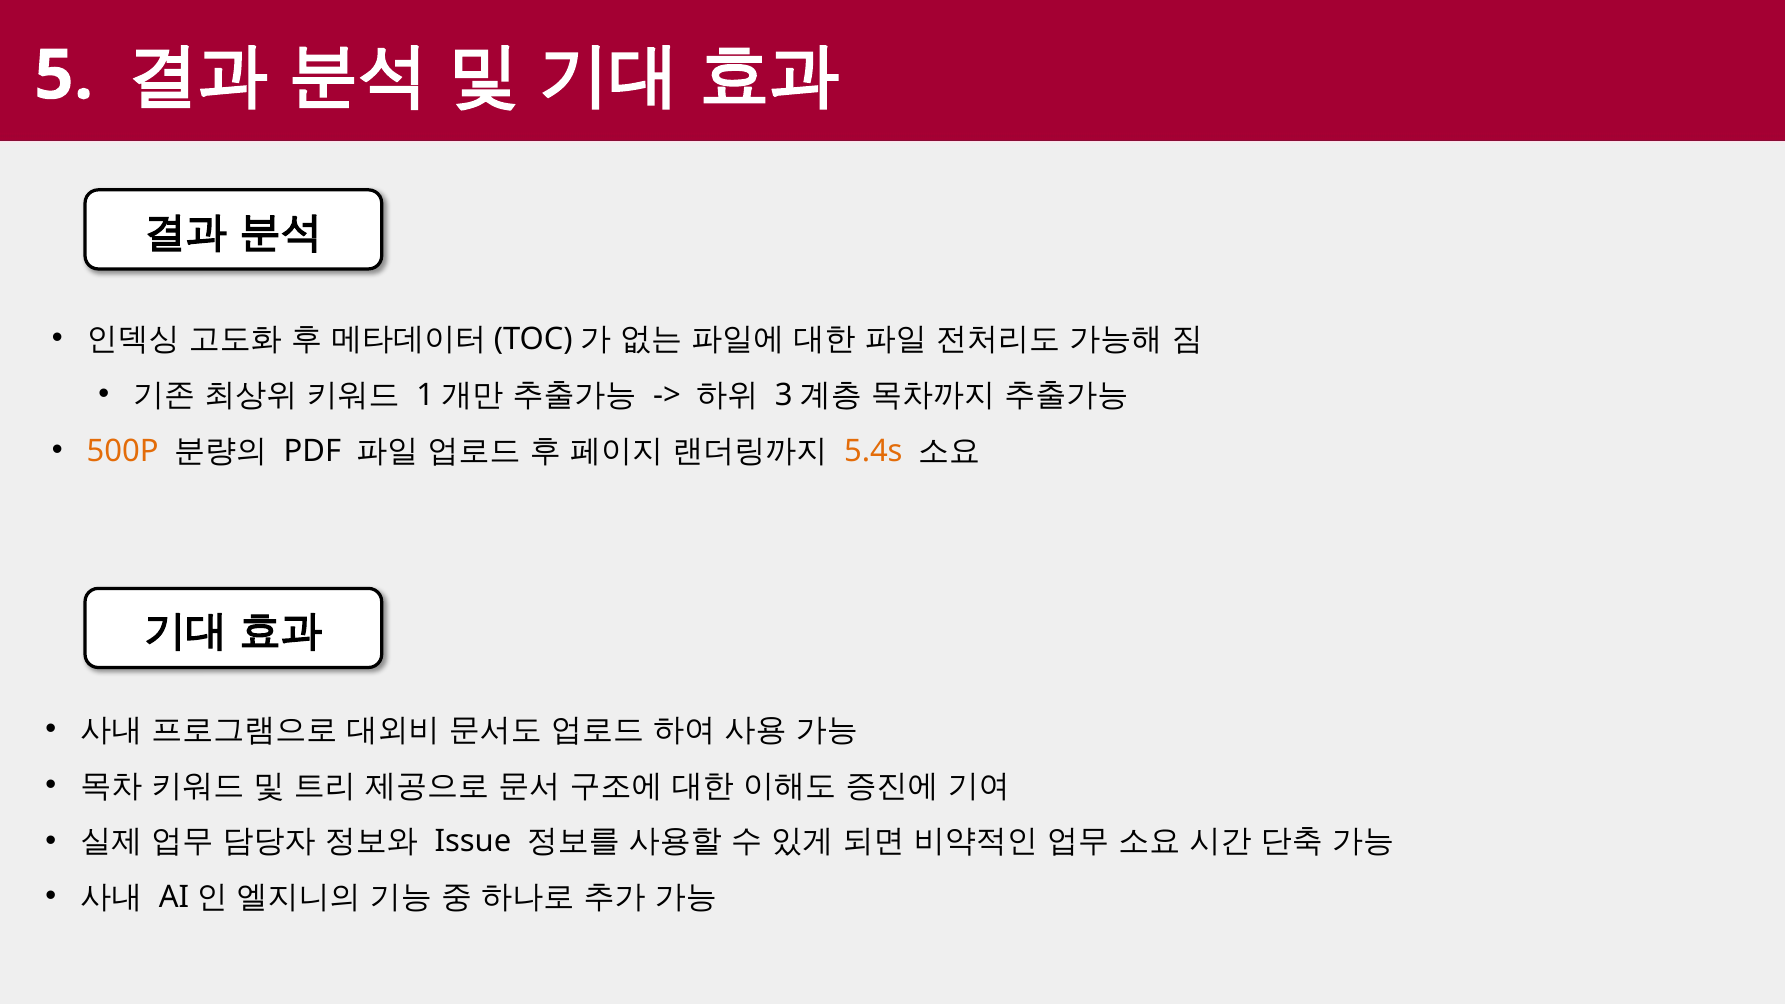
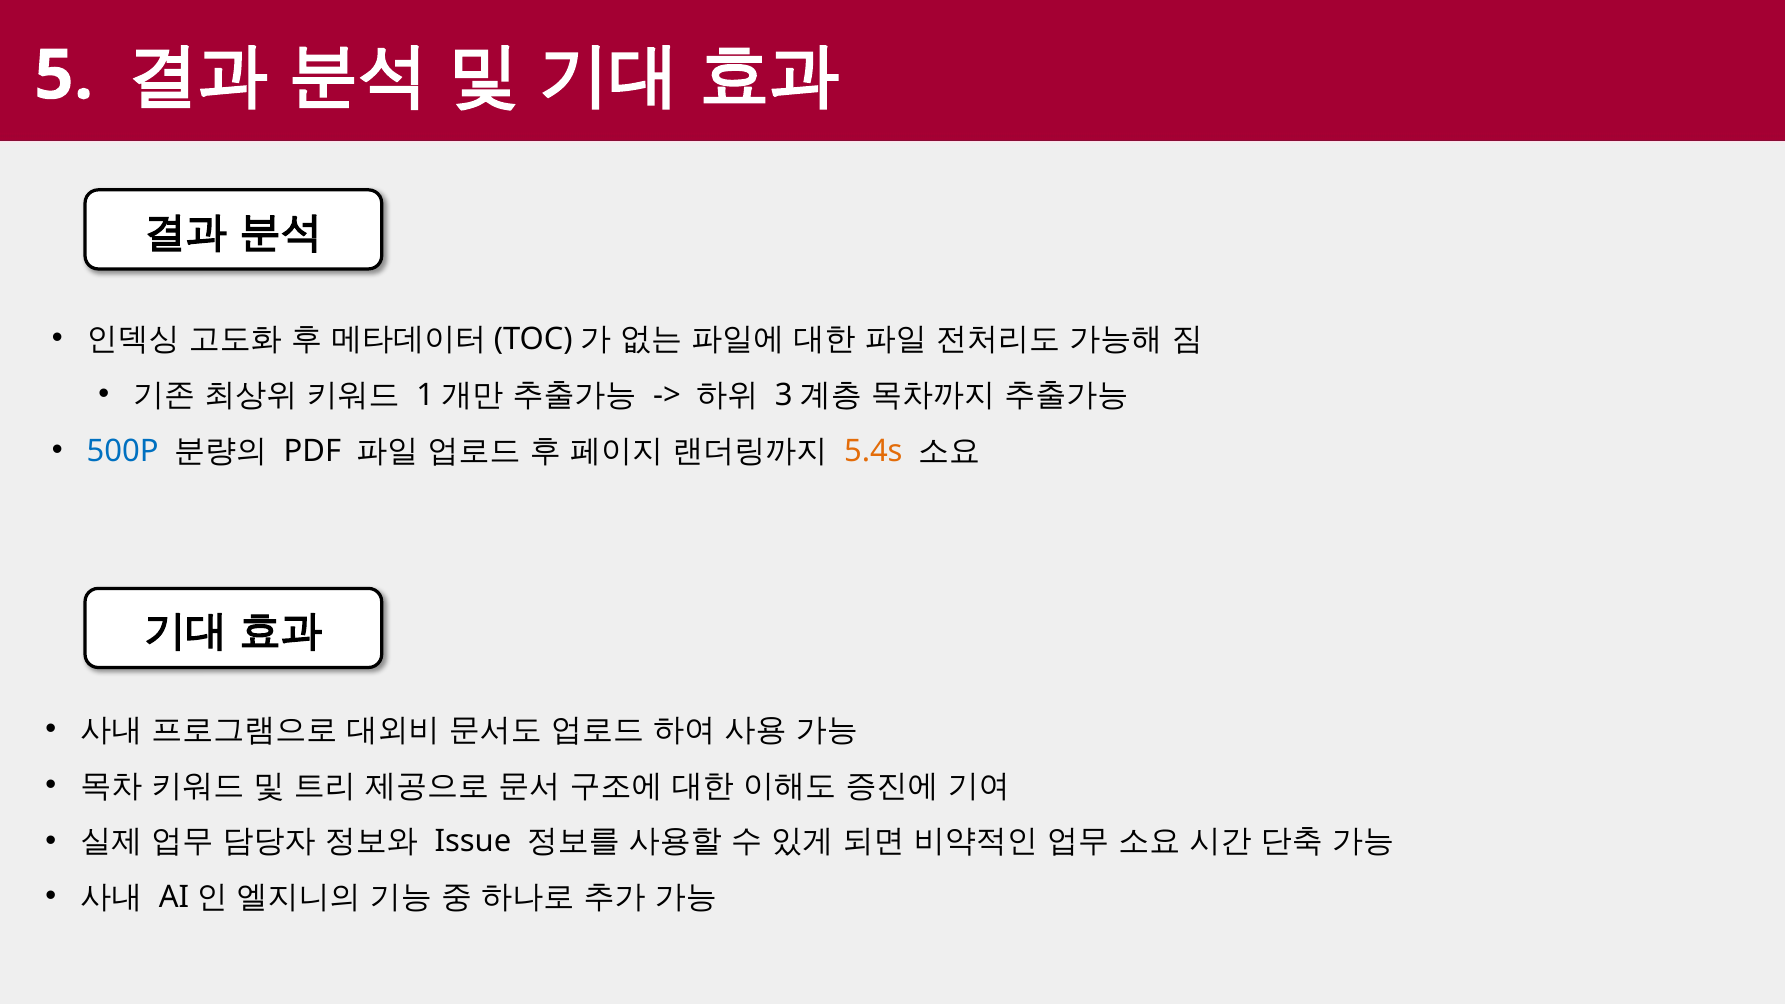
500P colour: orange -> blue (123, 451)
